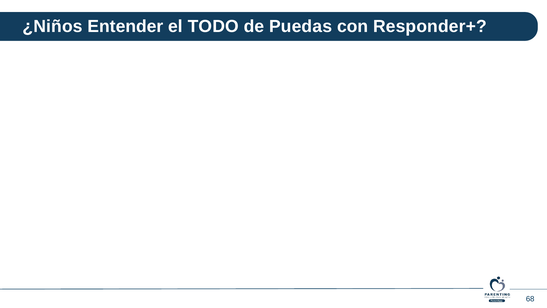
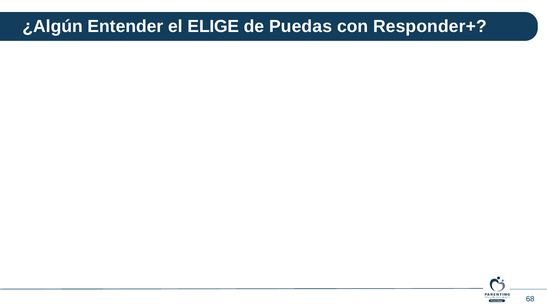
¿Niños: ¿Niños -> ¿Algún (53, 26)
TODO: TODO -> ELIGE (213, 26)
